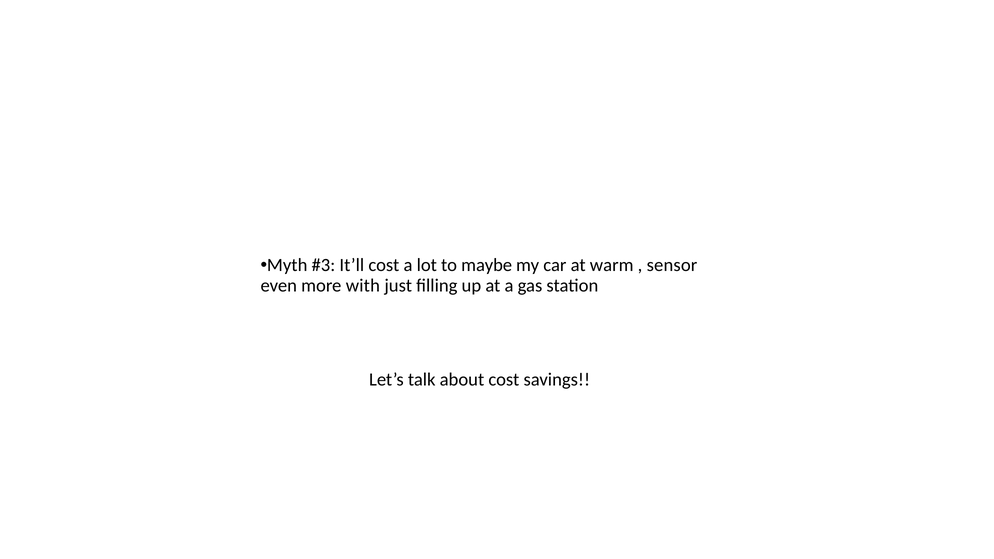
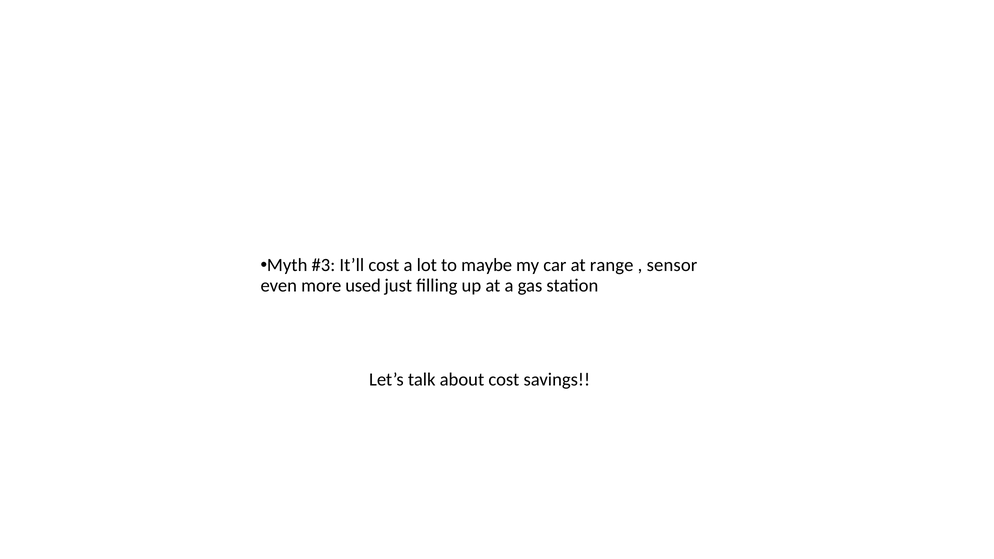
warm: warm -> range (612, 265)
with: with -> used (363, 285)
